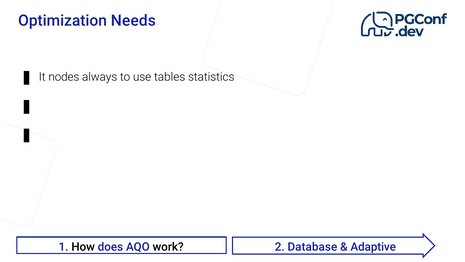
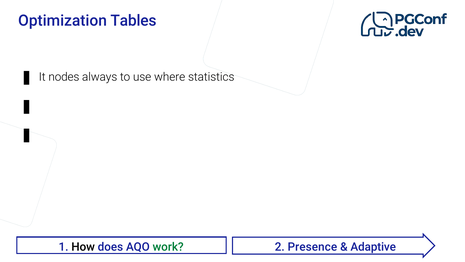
Needs: Needs -> Tables (133, 21)
tables: tables -> where (170, 77)
work colour: black -> green (168, 246)
Database: Database -> Presence (312, 246)
